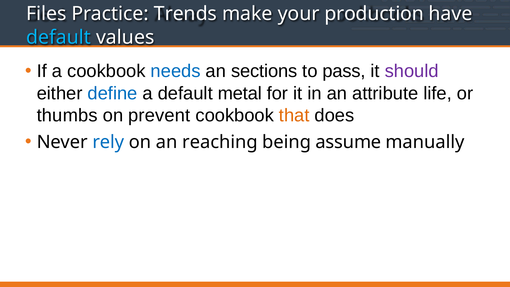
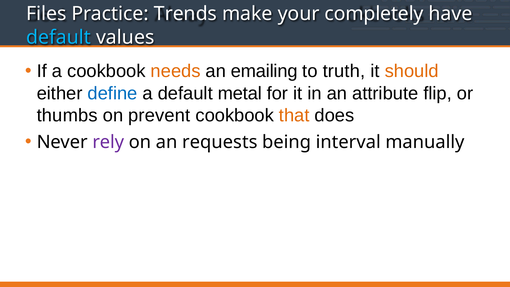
production: production -> completely (374, 14)
needs colour: blue -> orange (176, 71)
sections: sections -> emailing (264, 71)
pass: pass -> truth (344, 71)
should colour: purple -> orange (412, 71)
life: life -> flip (438, 93)
rely colour: blue -> purple (108, 142)
reaching: reaching -> requests (220, 142)
assume: assume -> interval (348, 142)
